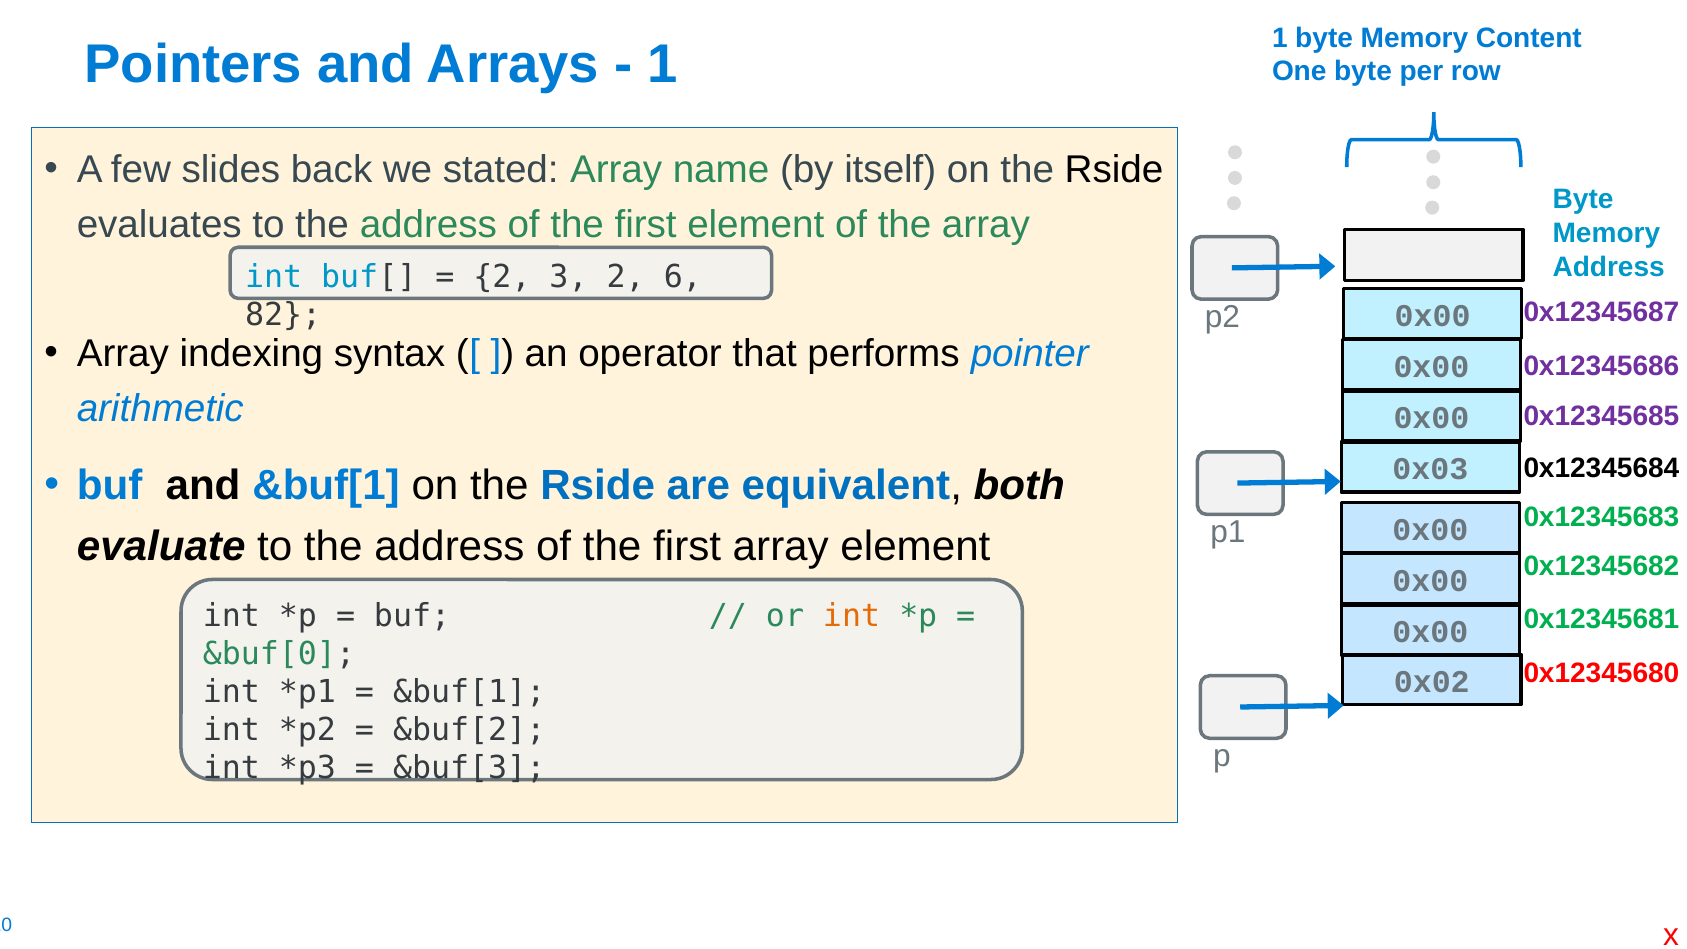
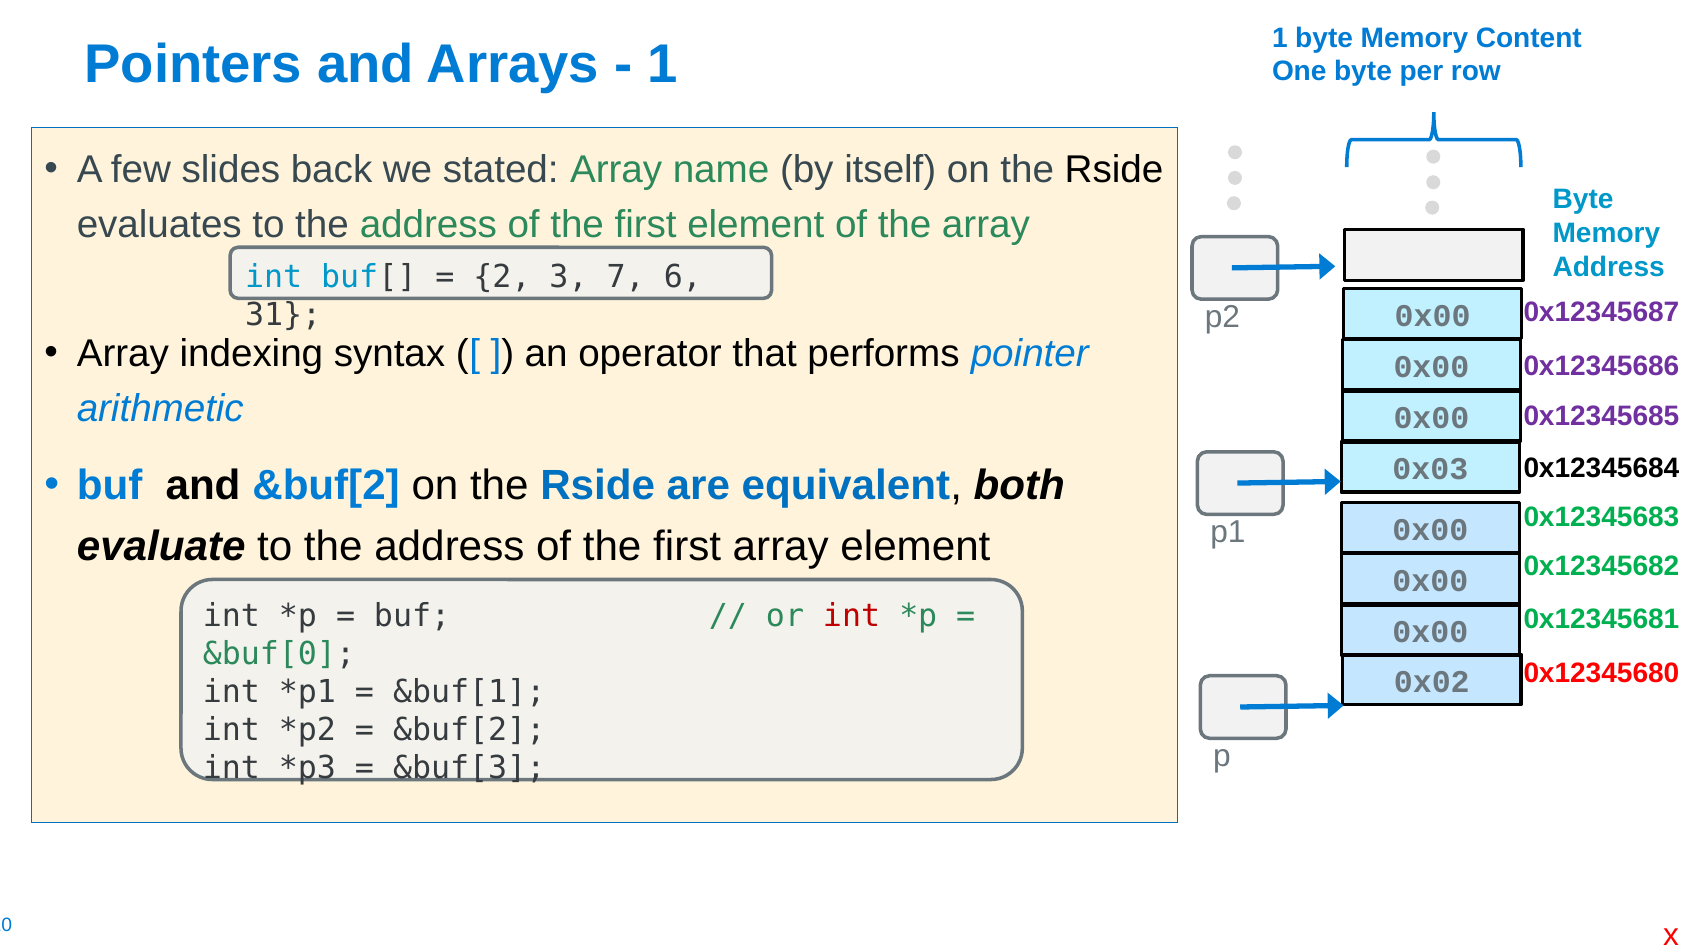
3 2: 2 -> 7 (626, 277)
82: 82 -> 31 (283, 315)
and &buf[1: &buf[1 -> &buf[2 (326, 485)
int colour: orange -> red (852, 616)
